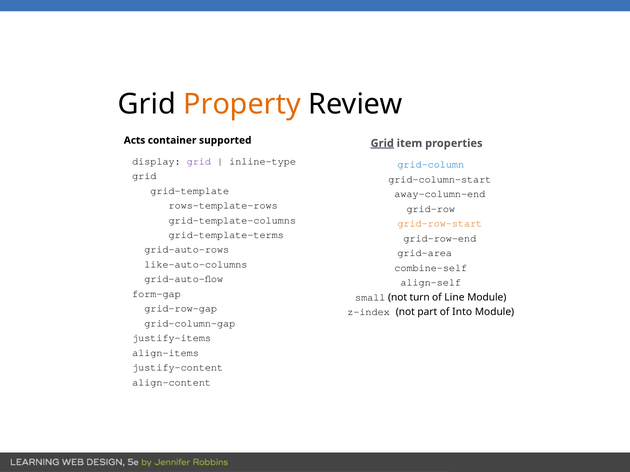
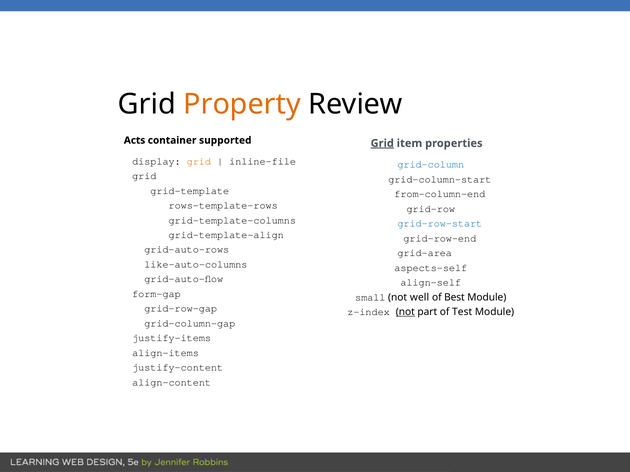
grid colour: purple -> orange (199, 161)
inline-type: inline-type -> inline-file (263, 161)
away-column-end: away-column-end -> from-column-end (440, 194)
grid-row-start colour: orange -> blue (440, 224)
grid-template-terms: grid-template-terms -> grid-template-align (226, 235)
combine-self: combine-self -> aspects-self (431, 268)
turn: turn -> well (420, 297)
Line: Line -> Best (455, 297)
not underline: none -> present (405, 312)
Into: Into -> Test (462, 312)
